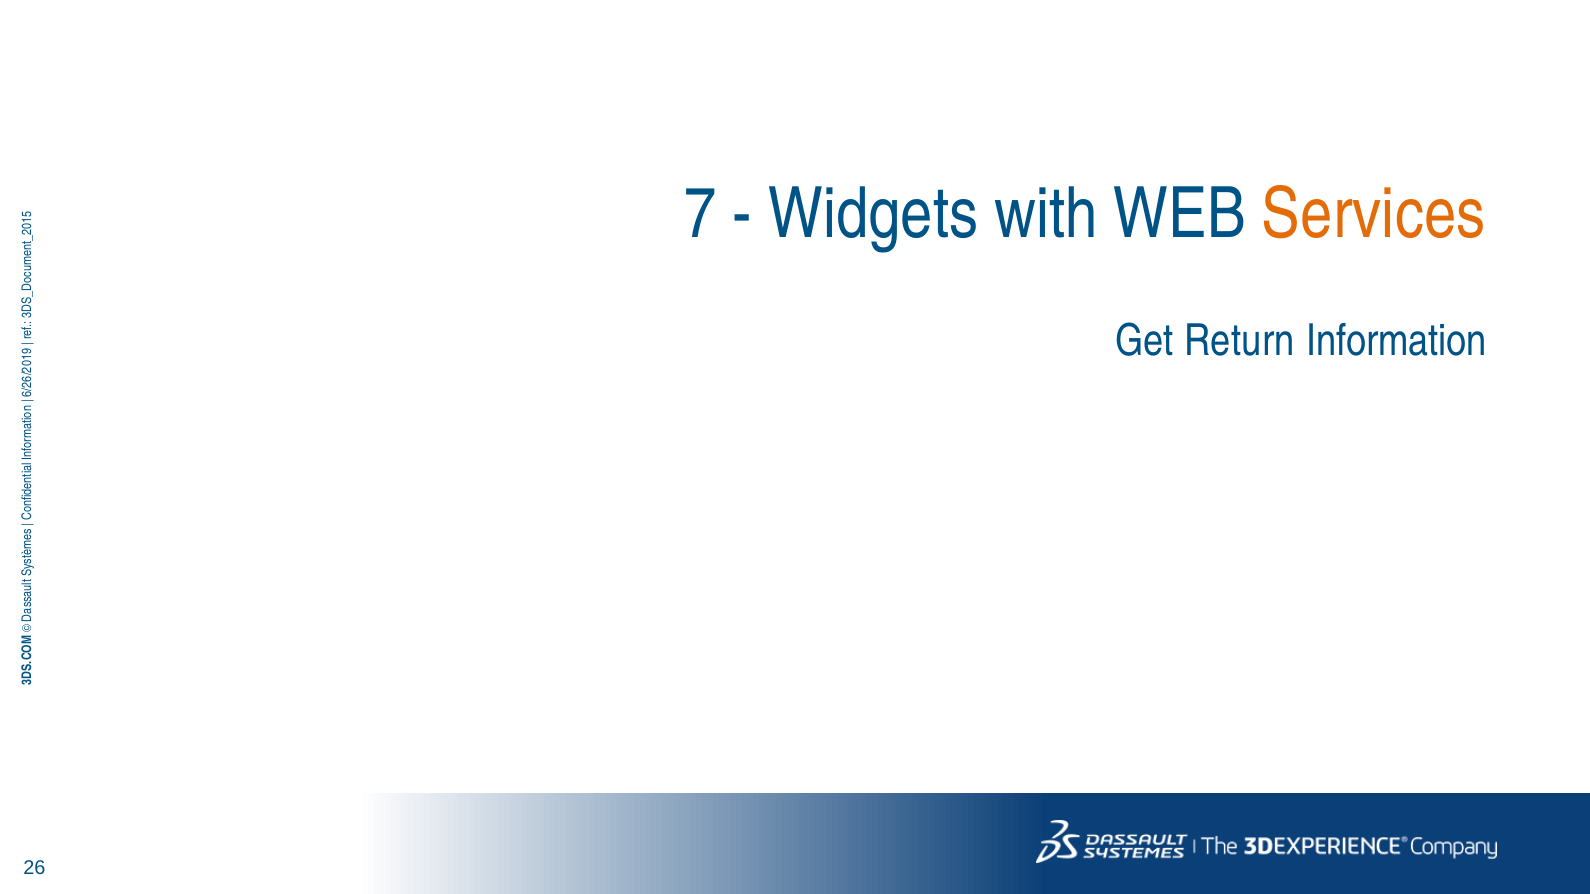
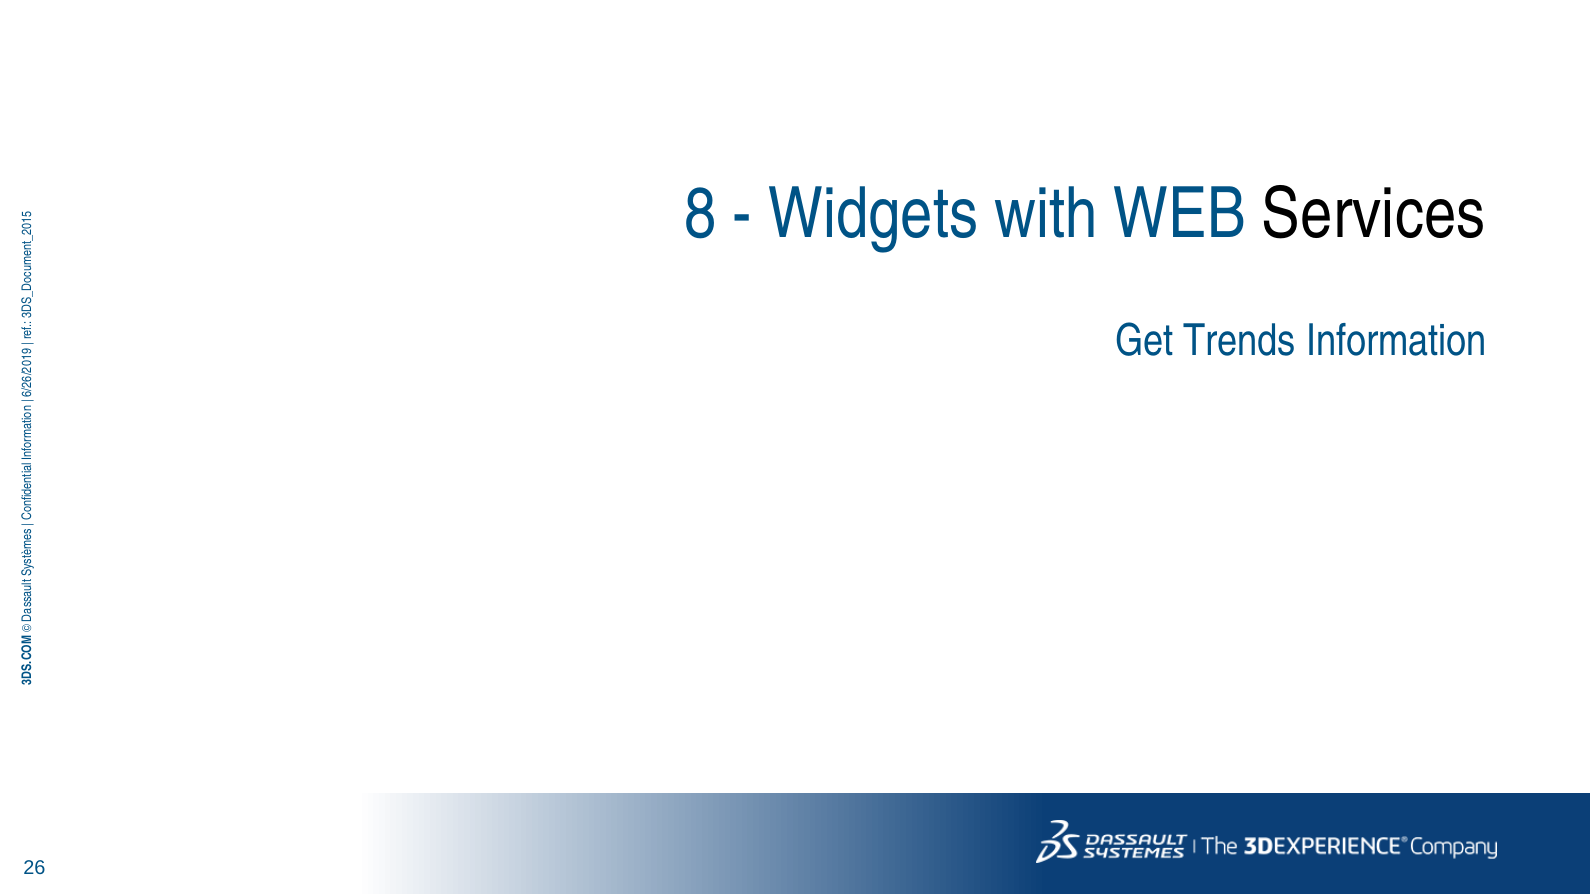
7: 7 -> 8 (701, 214)
Services colour: orange -> black (1374, 214)
Return: Return -> Trends (1240, 341)
